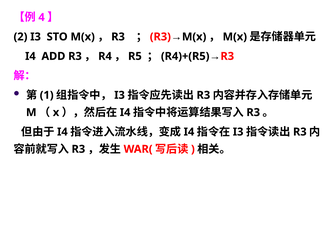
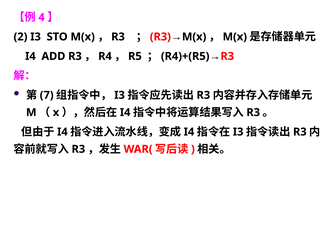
1: 1 -> 7 (47, 95)
